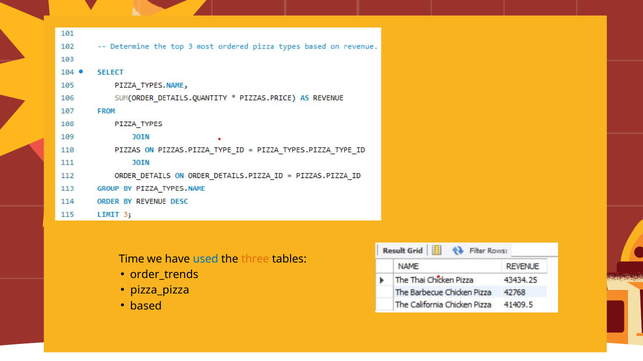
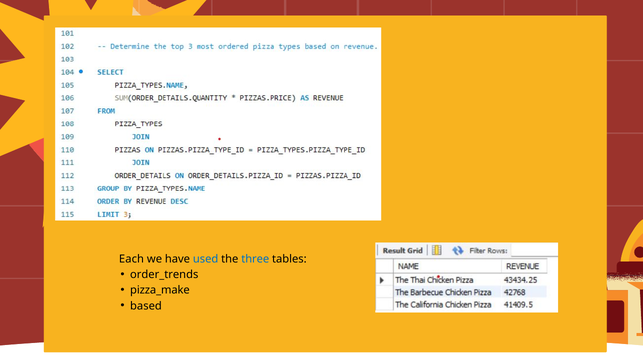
Time: Time -> Each (131, 260)
three colour: orange -> blue (255, 260)
pizza_pizza: pizza_pizza -> pizza_make (160, 291)
